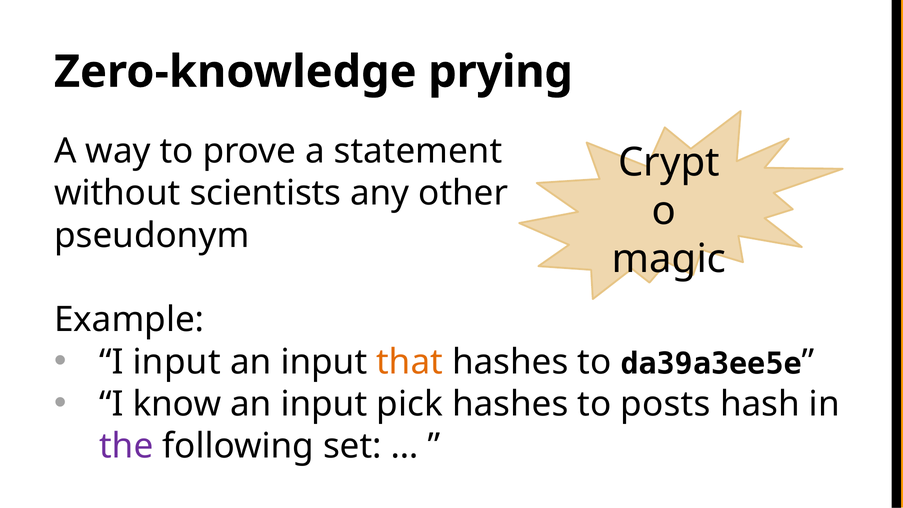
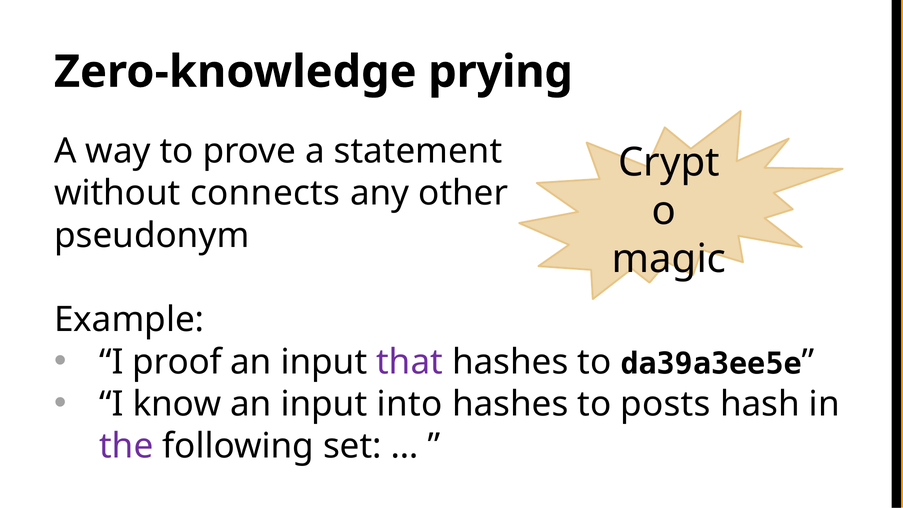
scientists: scientists -> connects (265, 193)
I input: input -> proof (177, 362)
that colour: orange -> purple (410, 362)
pick: pick -> into (409, 404)
